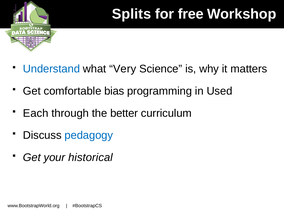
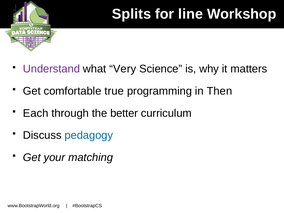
free: free -> line (191, 14)
Understand colour: blue -> purple (51, 69)
bias: bias -> true (114, 91)
Used: Used -> Then (219, 91)
historical: historical -> matching (91, 157)
